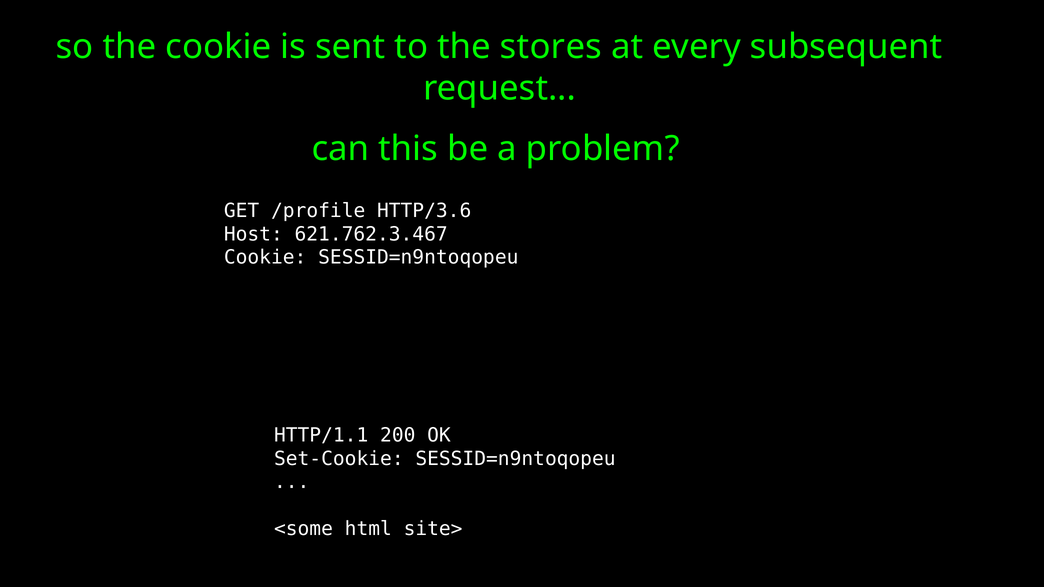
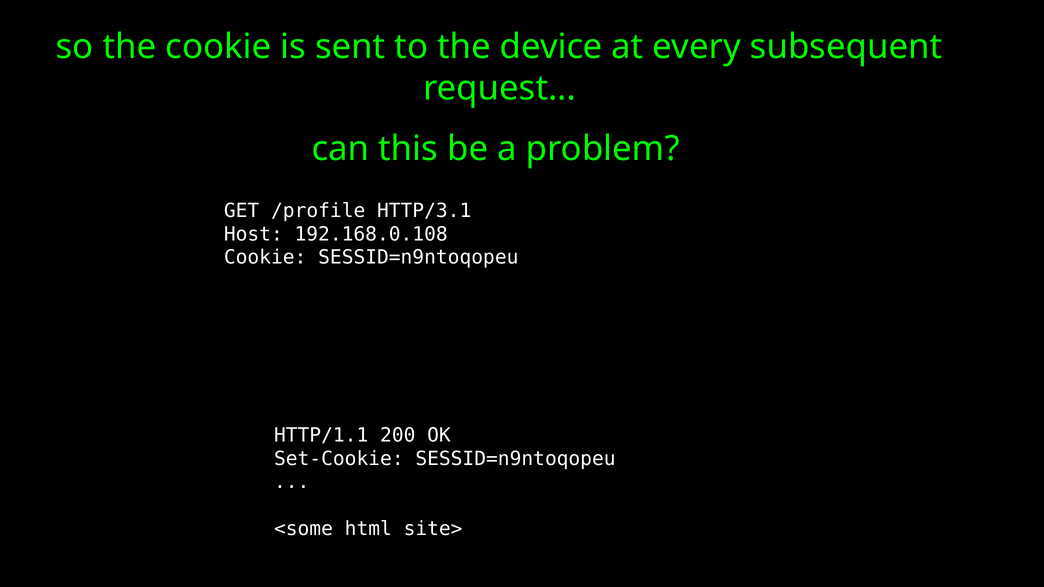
stores: stores -> device (551, 47)
HTTP/3.6: HTTP/3.6 -> HTTP/3.1 (424, 211)
621.762.3.467: 621.762.3.467 -> 192.168.0.108 (371, 234)
